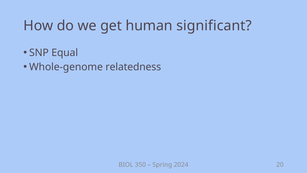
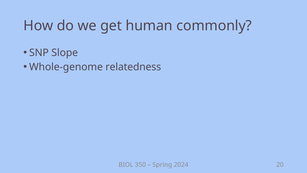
significant: significant -> commonly (214, 26)
Equal: Equal -> Slope (65, 53)
